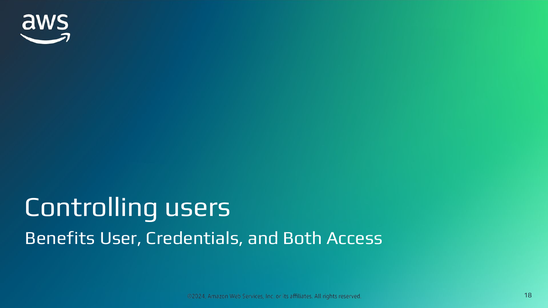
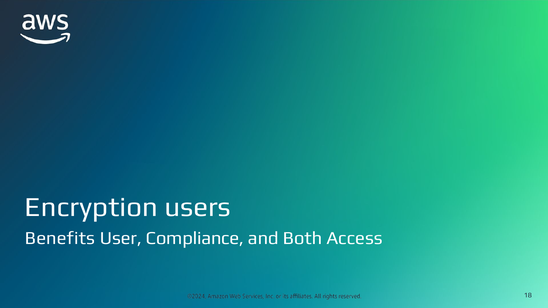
Controlling: Controlling -> Encryption (91, 207)
Credentials: Credentials -> Compliance (195, 238)
